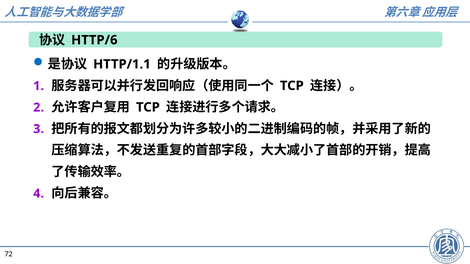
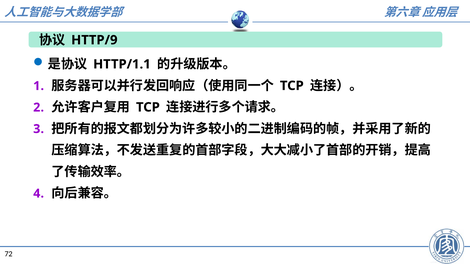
HTTP/6: HTTP/6 -> HTTP/9 (94, 40)
